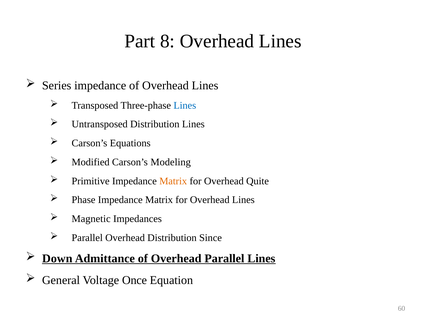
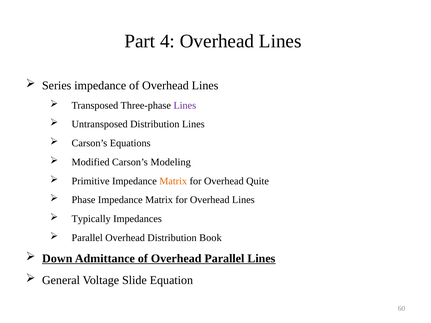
8: 8 -> 4 (167, 41)
Lines colour: blue -> purple (185, 105)
Magnetic: Magnetic -> Typically (91, 219)
Since: Since -> Book (211, 238)
Once: Once -> Slide (134, 280)
